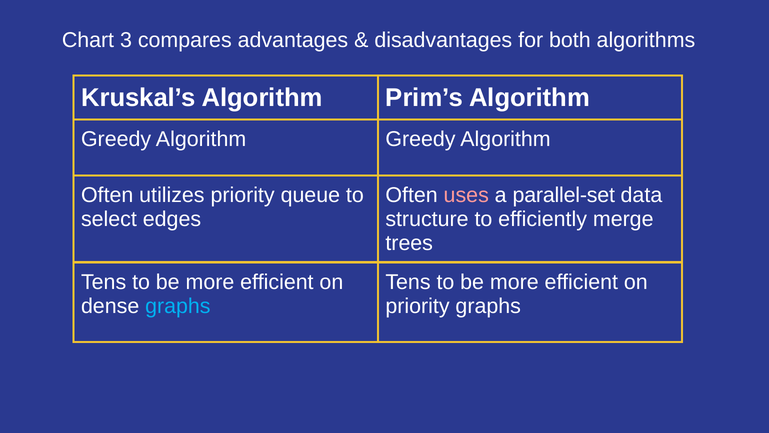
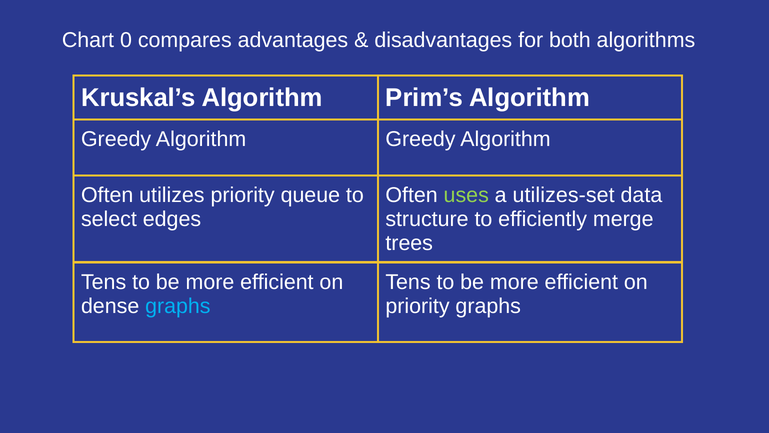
3: 3 -> 0 (126, 40)
uses colour: pink -> light green (466, 195)
parallel-set: parallel-set -> utilizes-set (564, 195)
